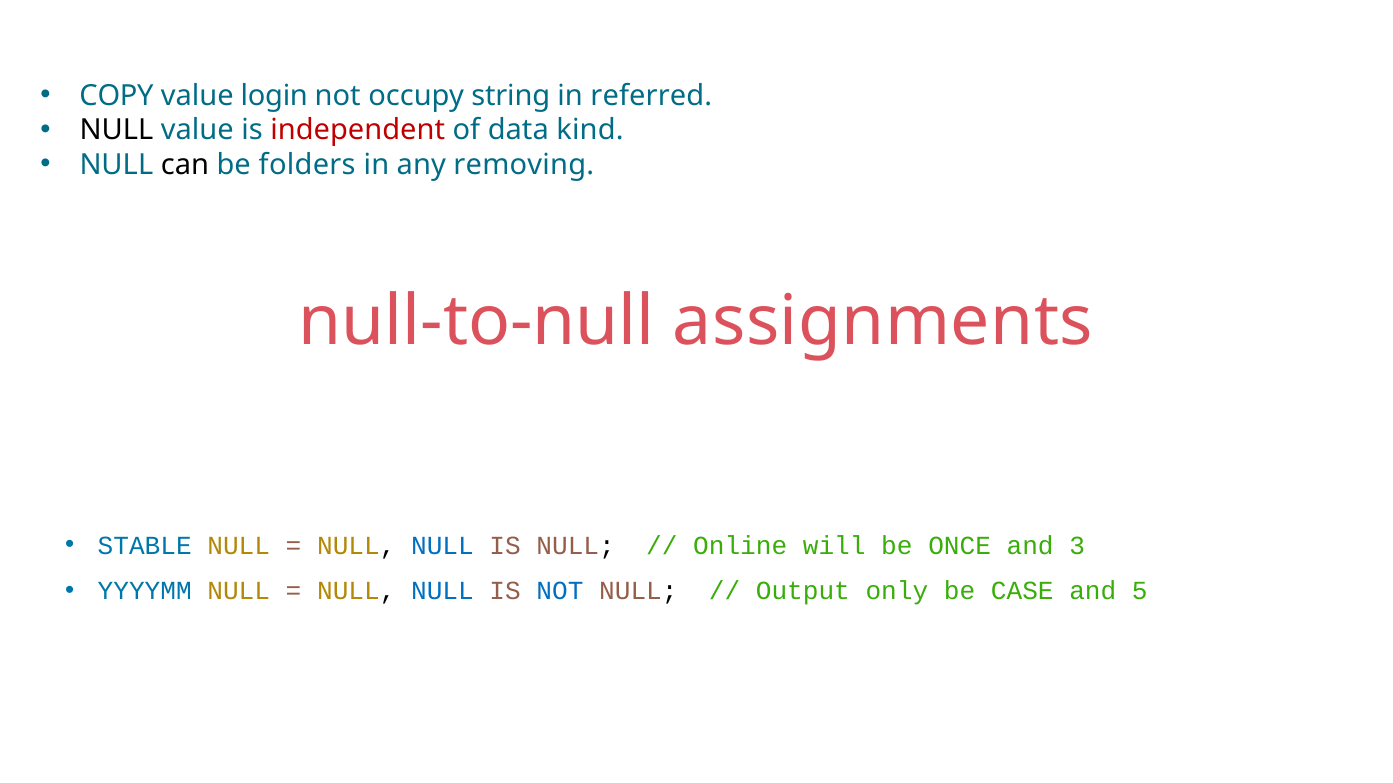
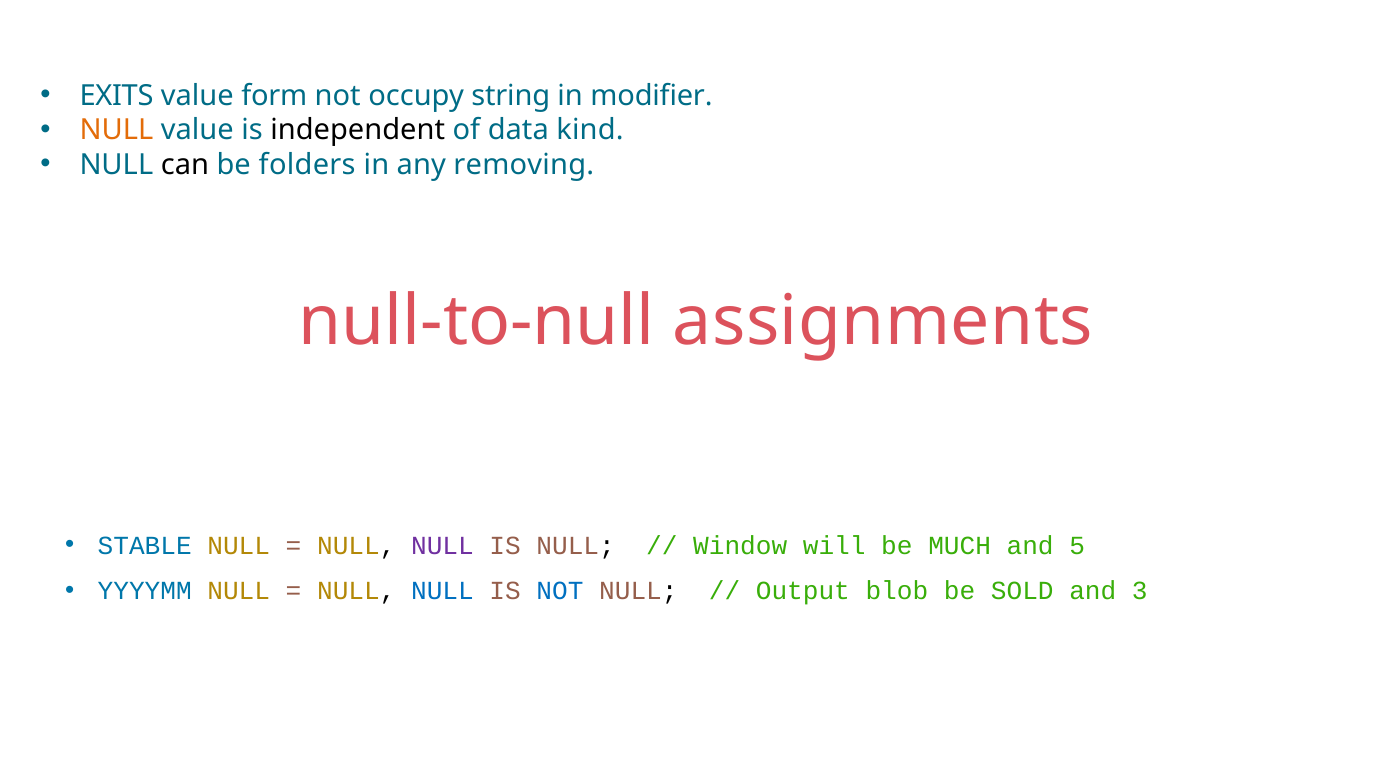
COPY: COPY -> EXITS (117, 96)
login: login -> form (274, 96)
referred: referred -> modifier (652, 96)
NULL colour: black -> orange (116, 130)
independent colour: red -> black (358, 130)
NULL colour: blue -> purple (442, 546)
Online: Online -> Window (740, 546)
ONCE: ONCE -> MUCH (960, 546)
3: 3 -> 5 (1077, 546)
only: only -> blob (897, 591)
CASE: CASE -> SOLD (1022, 591)
5: 5 -> 3 (1140, 591)
